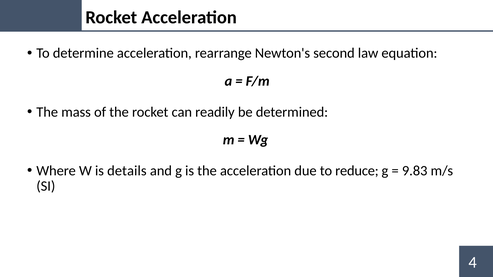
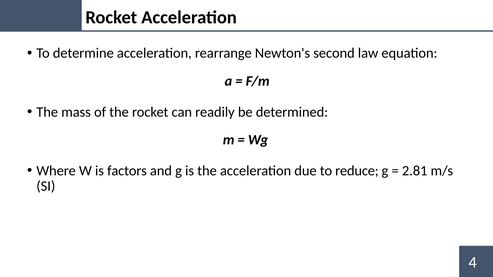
details: details -> factors (127, 171)
9.83: 9.83 -> 2.81 (415, 171)
